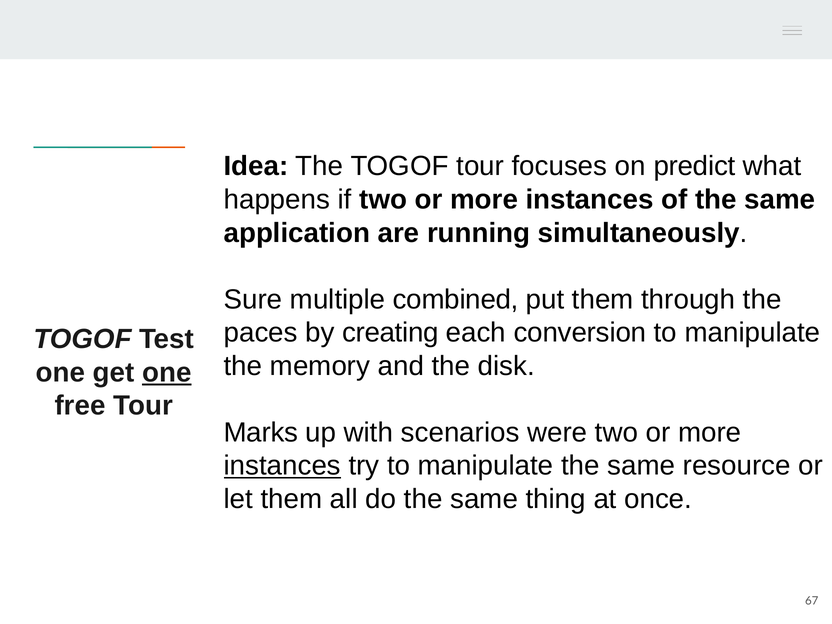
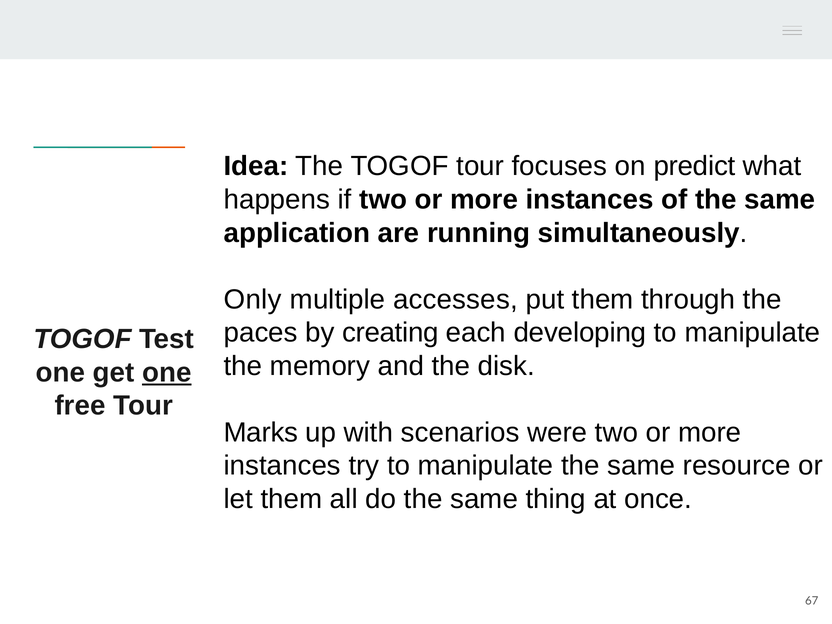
Sure: Sure -> Only (253, 299)
combined: combined -> accesses (455, 299)
conversion: conversion -> developing (580, 333)
instances underline: present -> none (282, 466)
